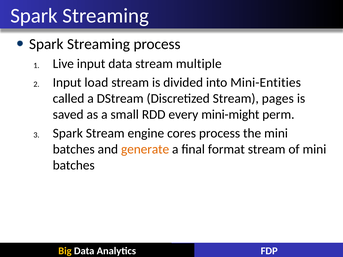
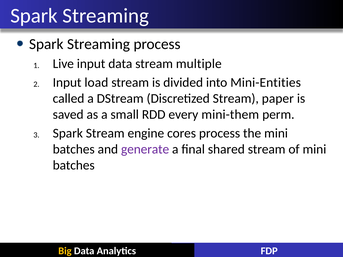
pages: pages -> paper (278, 99)
mini-might: mini-might -> mini-them (230, 115)
generate colour: orange -> purple (145, 149)
format: format -> shared (226, 149)
